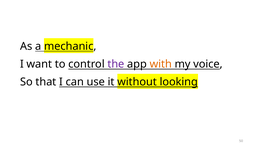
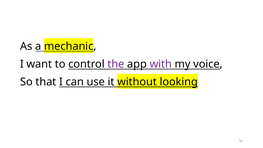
with colour: orange -> purple (161, 64)
